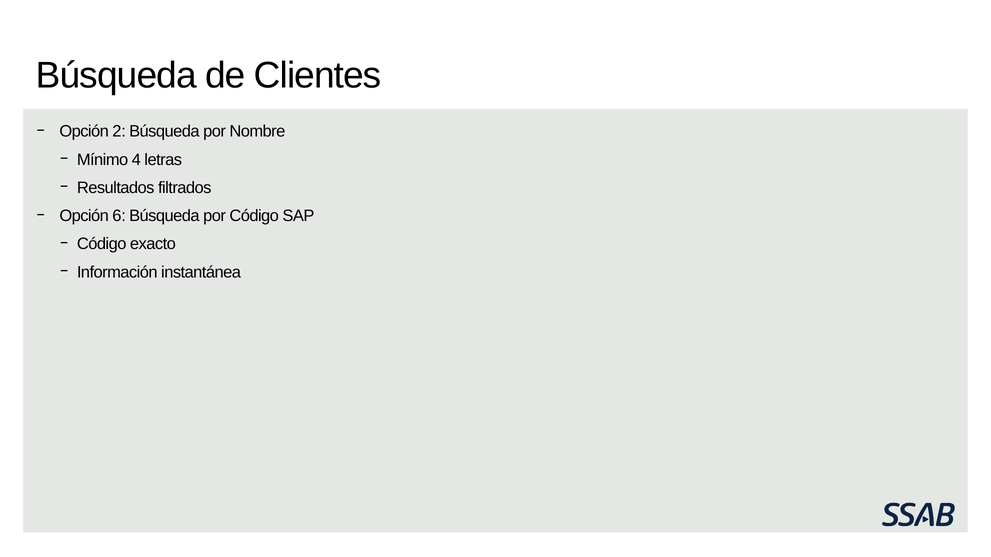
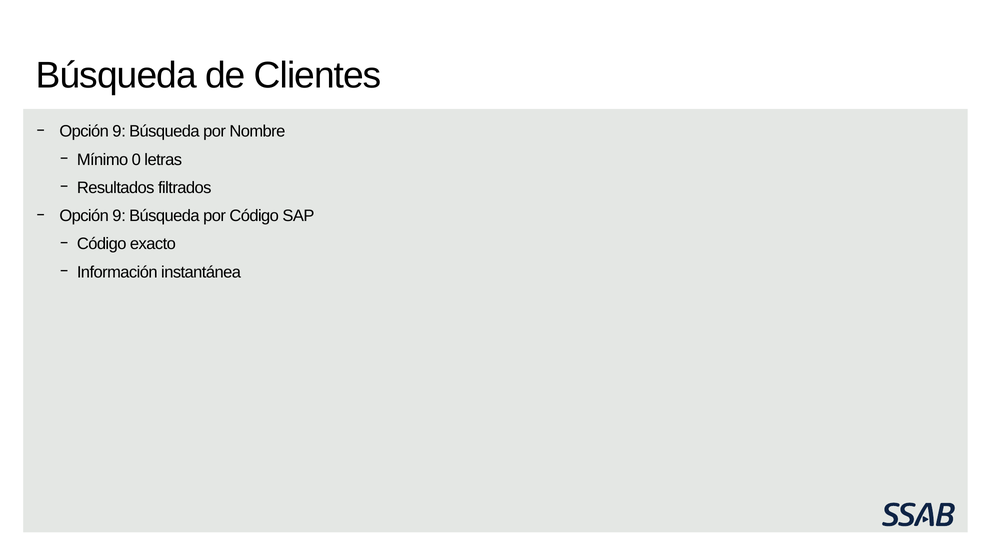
2: 2 -> 9 (119, 132)
4: 4 -> 0 (136, 160)
6: 6 -> 9 (119, 216)
